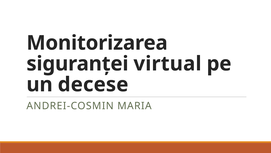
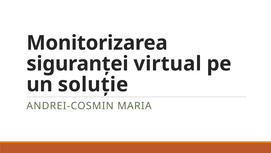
decese: decese -> soluție (93, 84)
